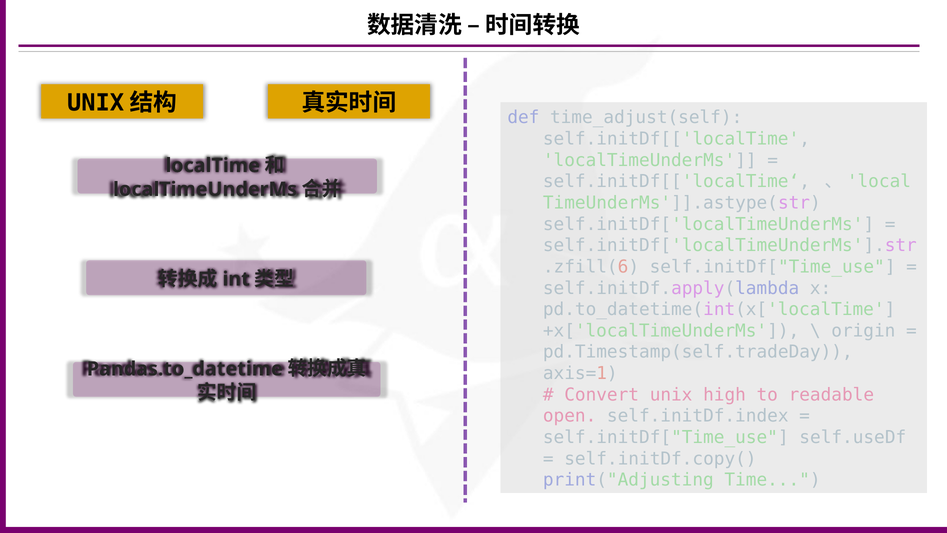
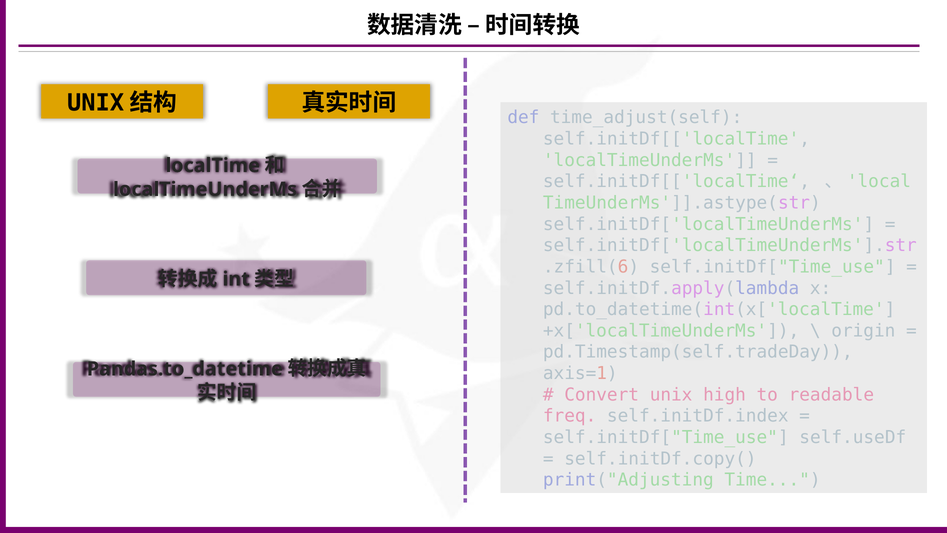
open: open -> freq (570, 416)
